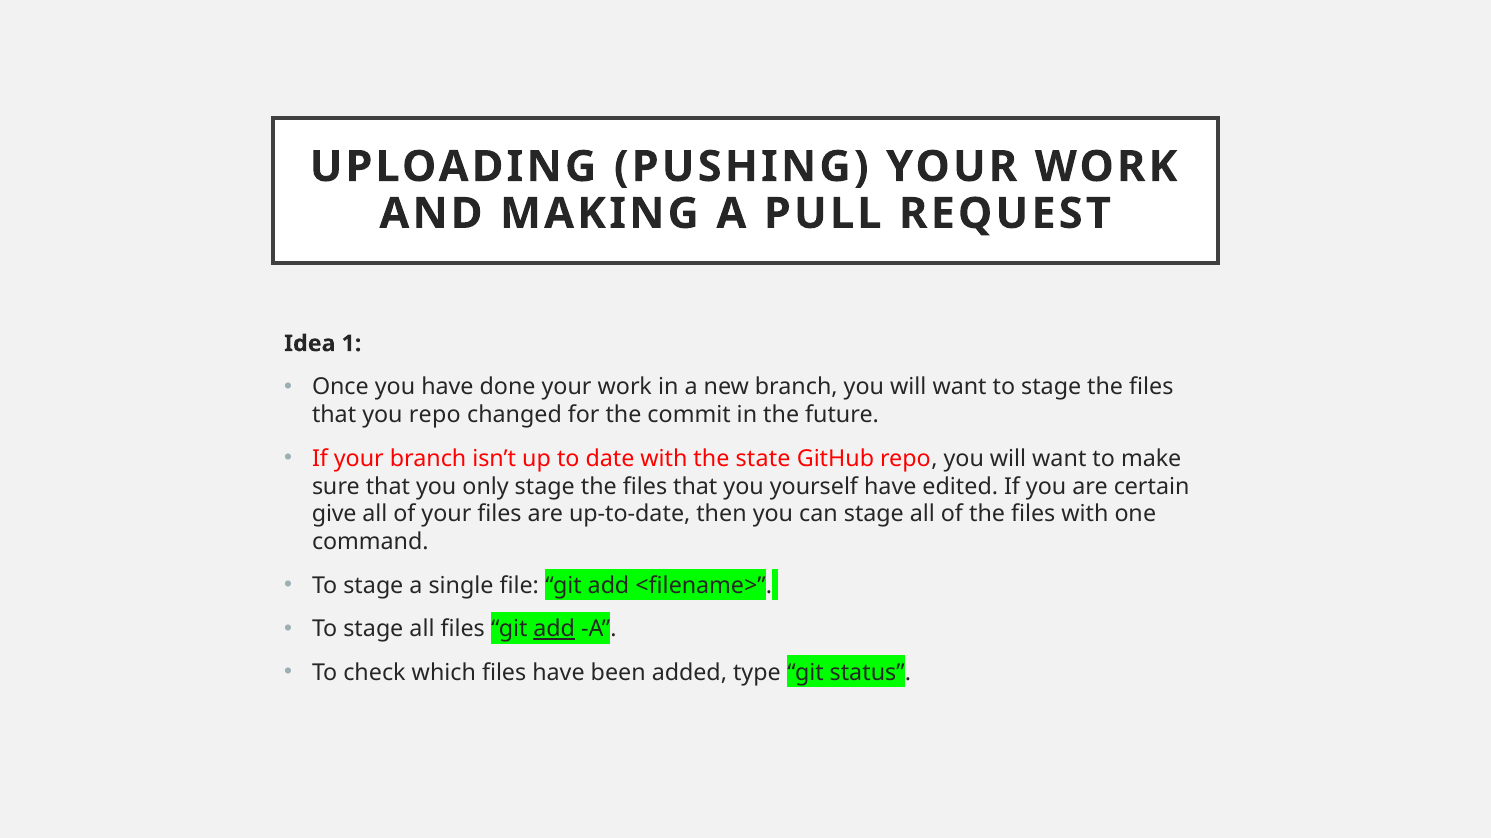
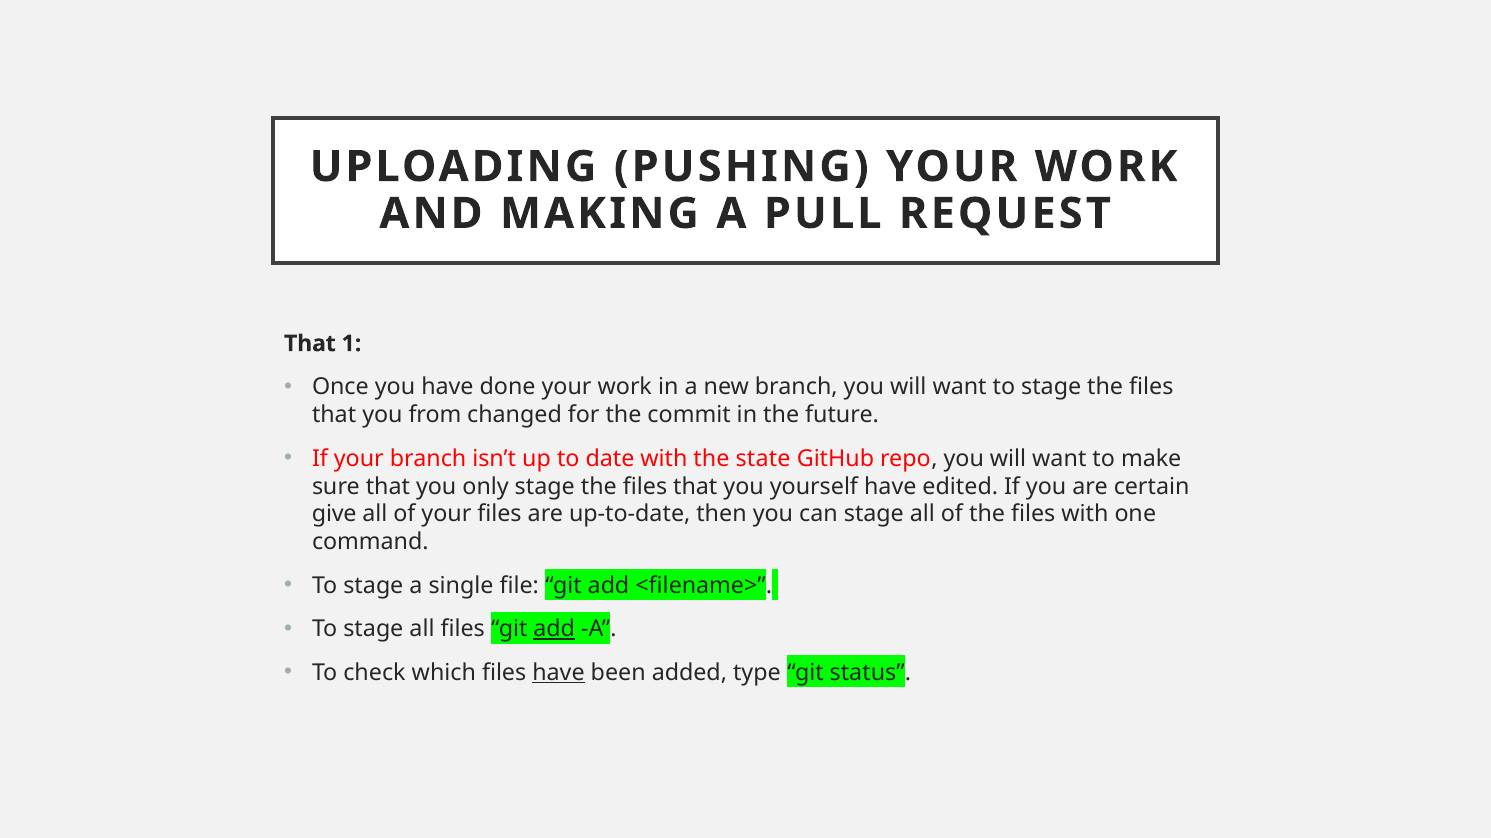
Idea: Idea -> That (310, 344)
you repo: repo -> from (435, 415)
have underline: none -> present (558, 673)
